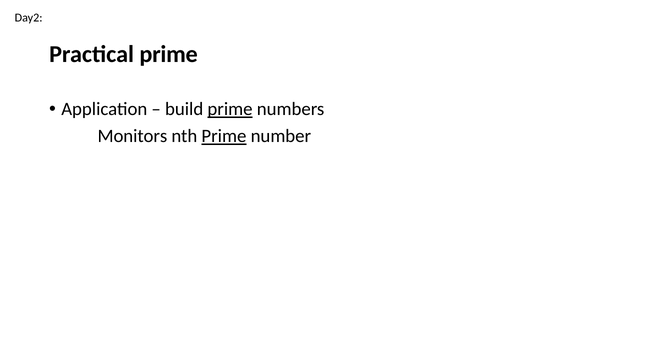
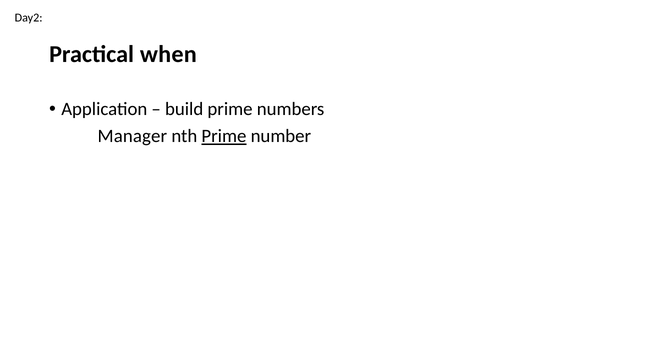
Practical prime: prime -> when (168, 54)
prime underline: present -> none (230, 109)
Monitors: Monitors -> Manager (132, 136)
